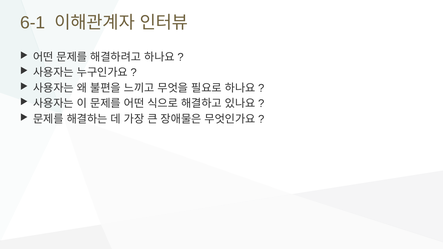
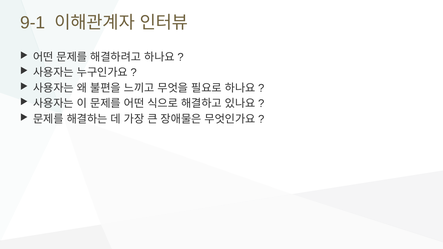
6-1: 6-1 -> 9-1 (33, 23)
